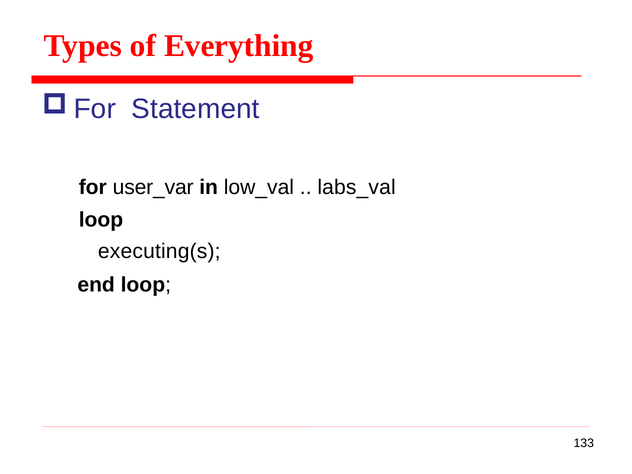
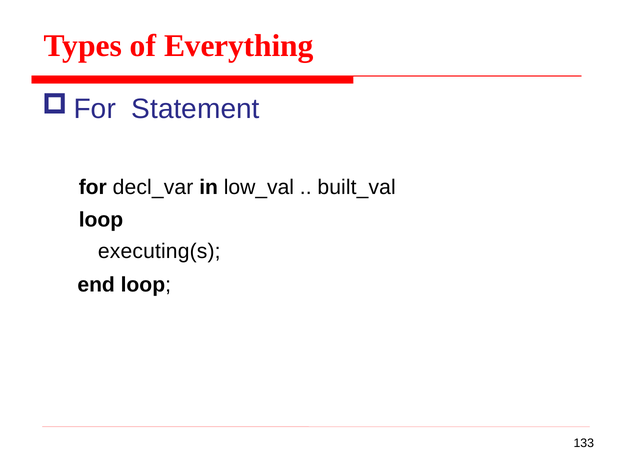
user_var: user_var -> decl_var (153, 187)
labs_val: labs_val -> built_val (357, 187)
